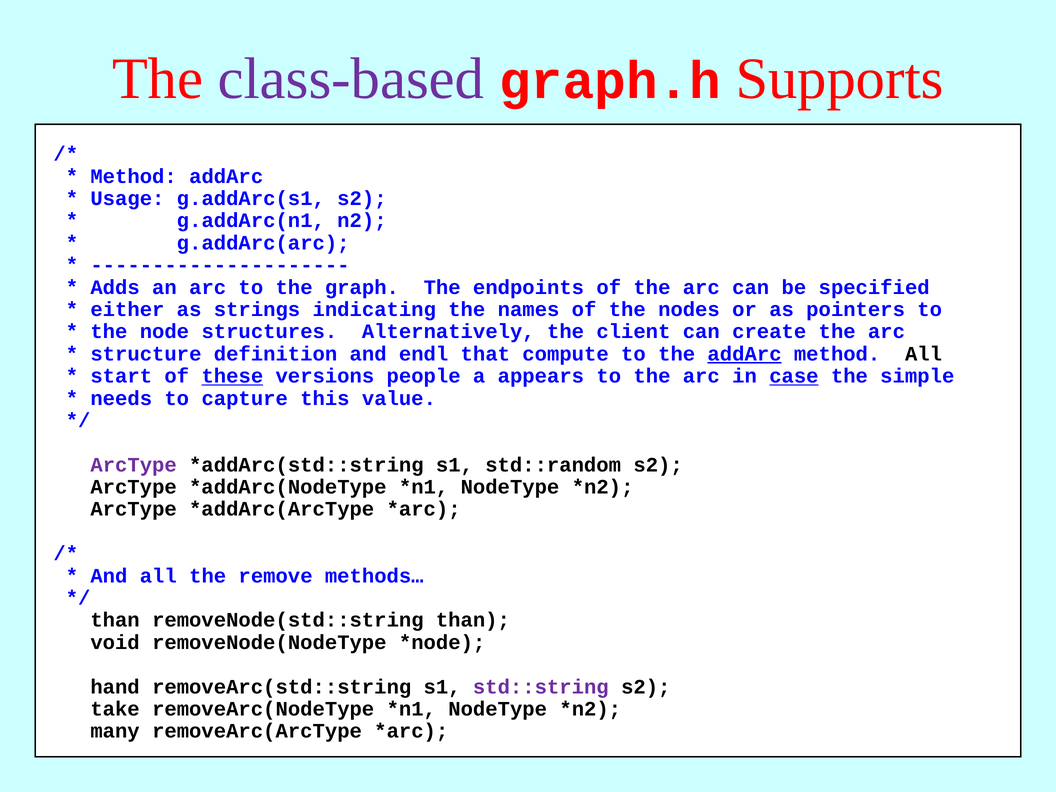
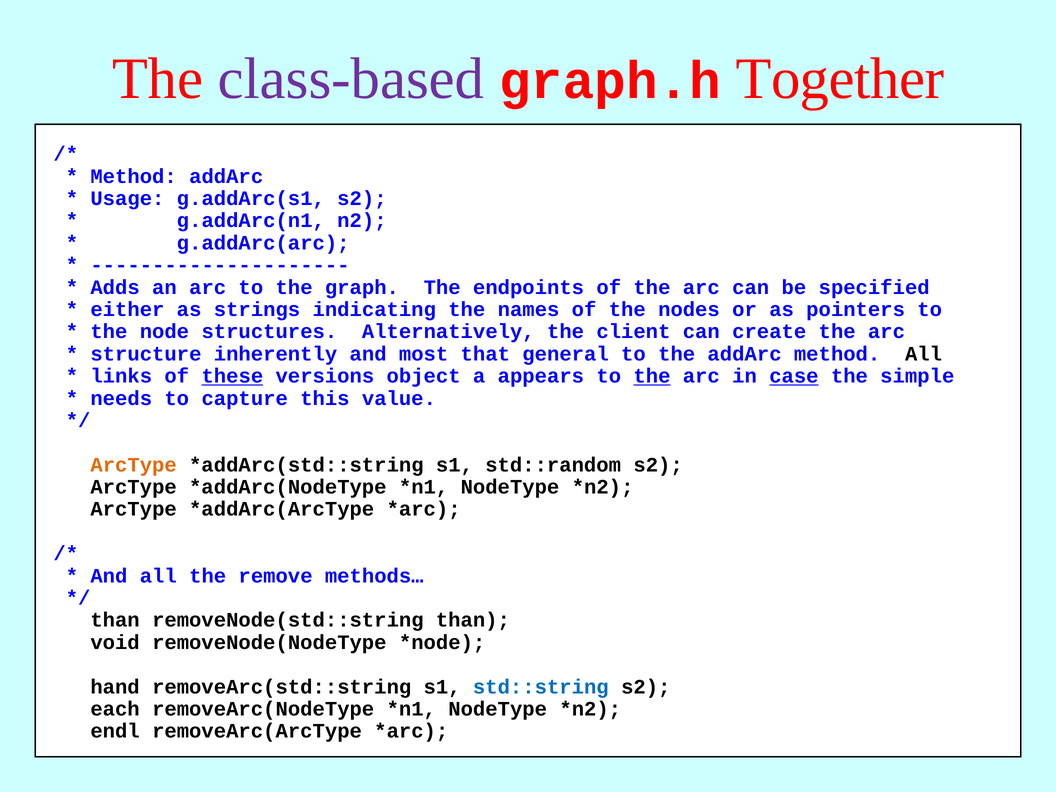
Supports: Supports -> Together (840, 79)
definition: definition -> inherently (276, 354)
endl: endl -> most (424, 354)
compute: compute -> general (566, 354)
addArc underline: present -> none (745, 354)
start: start -> links (121, 376)
people: people -> object (424, 376)
the underline: none -> present (652, 376)
ArcType colour: purple -> orange (134, 465)
std::string colour: purple -> blue (541, 687)
take: take -> each (115, 709)
many: many -> endl (115, 731)
